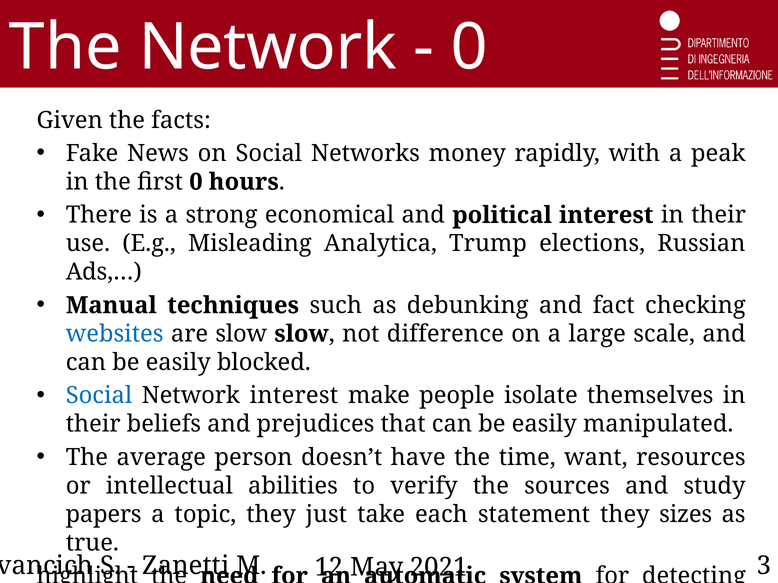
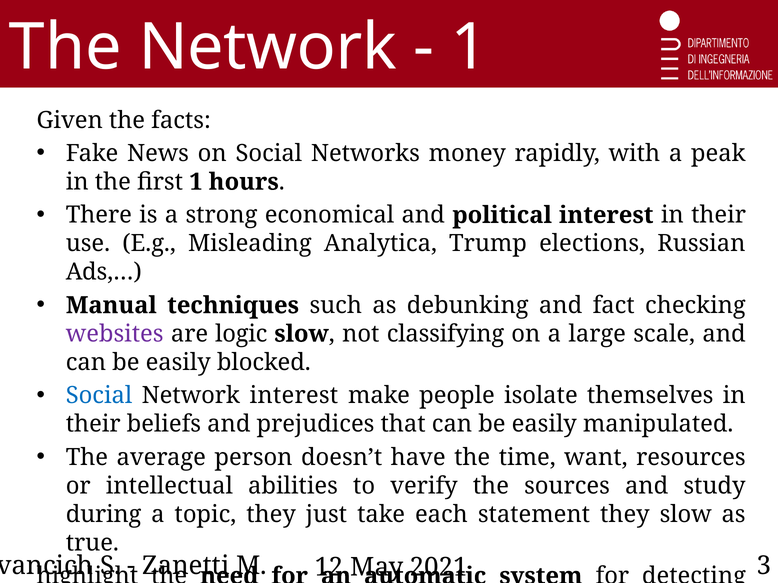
0: 0 -> 1 (469, 47)
first 0: 0 -> 1 (196, 182)
websites colour: blue -> purple (115, 334)
are slow: slow -> logic (241, 334)
difference: difference -> classifying (445, 334)
papers: papers -> during (104, 515)
they sizes: sizes -> slow (686, 515)
